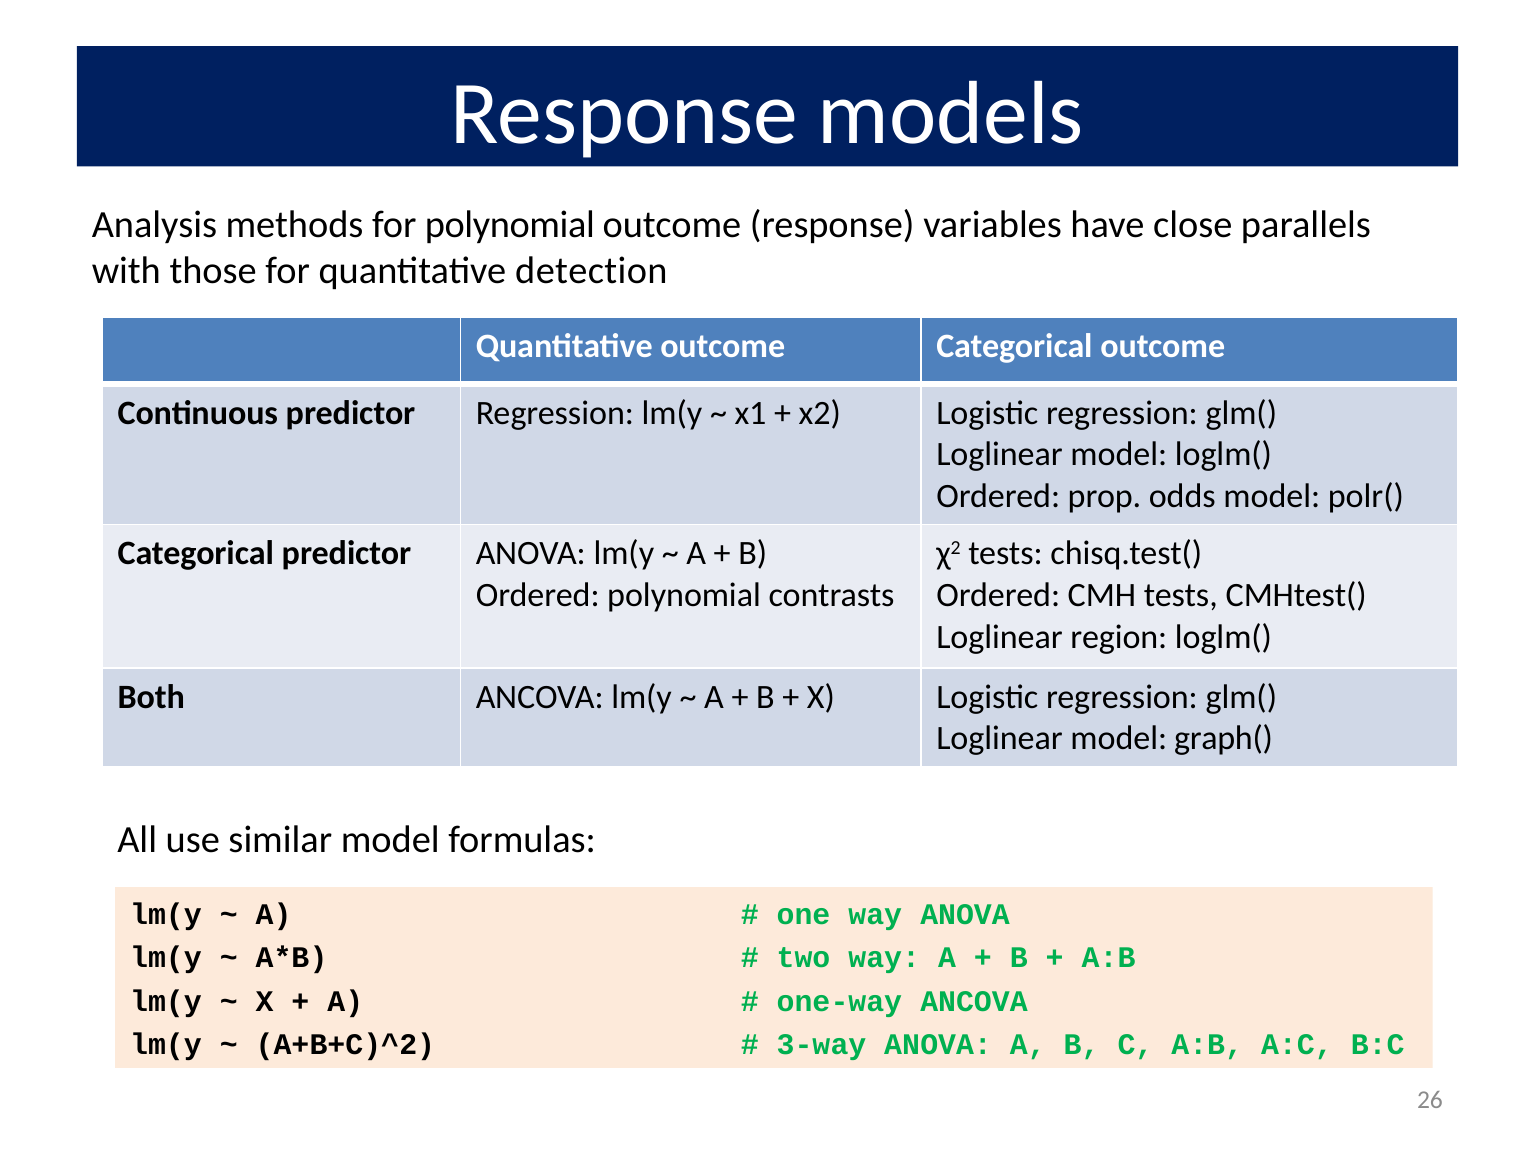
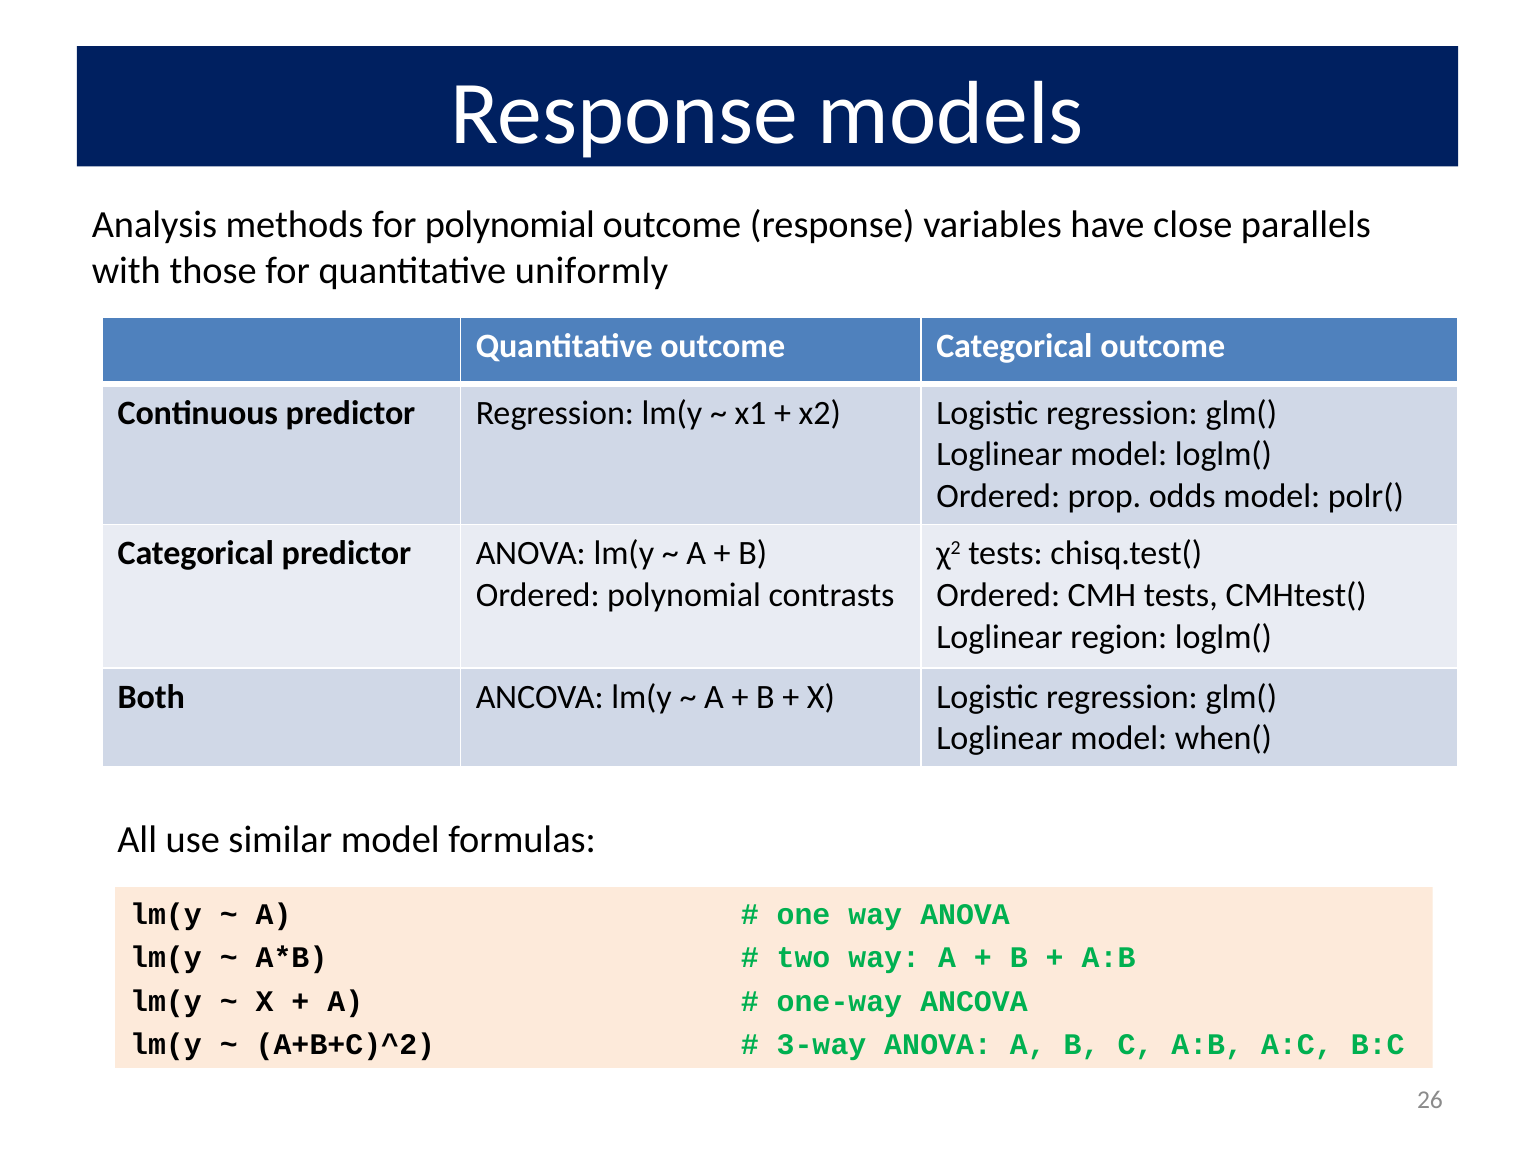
detection: detection -> uniformly (591, 271)
graph(: graph( -> when( (1223, 738)
